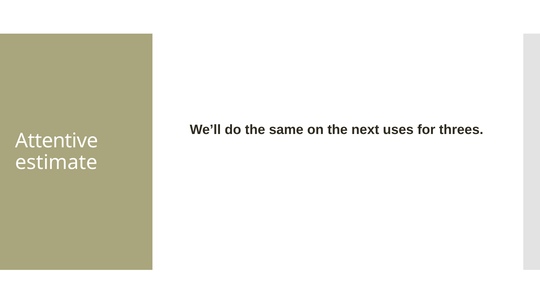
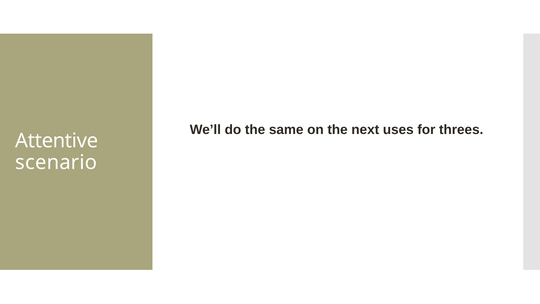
estimate: estimate -> scenario (56, 162)
